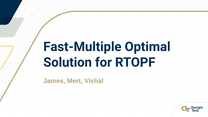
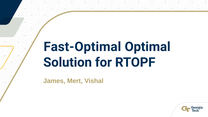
Fast-Multiple: Fast-Multiple -> Fast-Optimal (82, 47)
